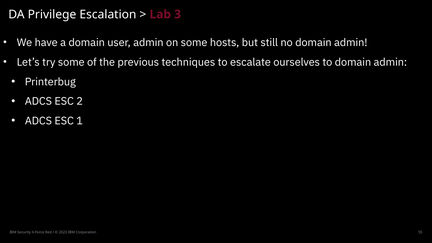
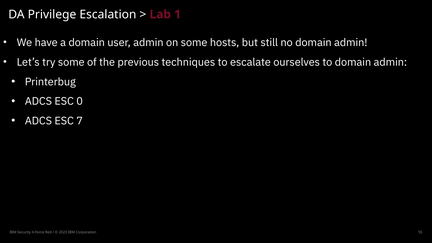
3: 3 -> 1 (178, 14)
2: 2 -> 0 (80, 101)
1: 1 -> 7 (80, 121)
